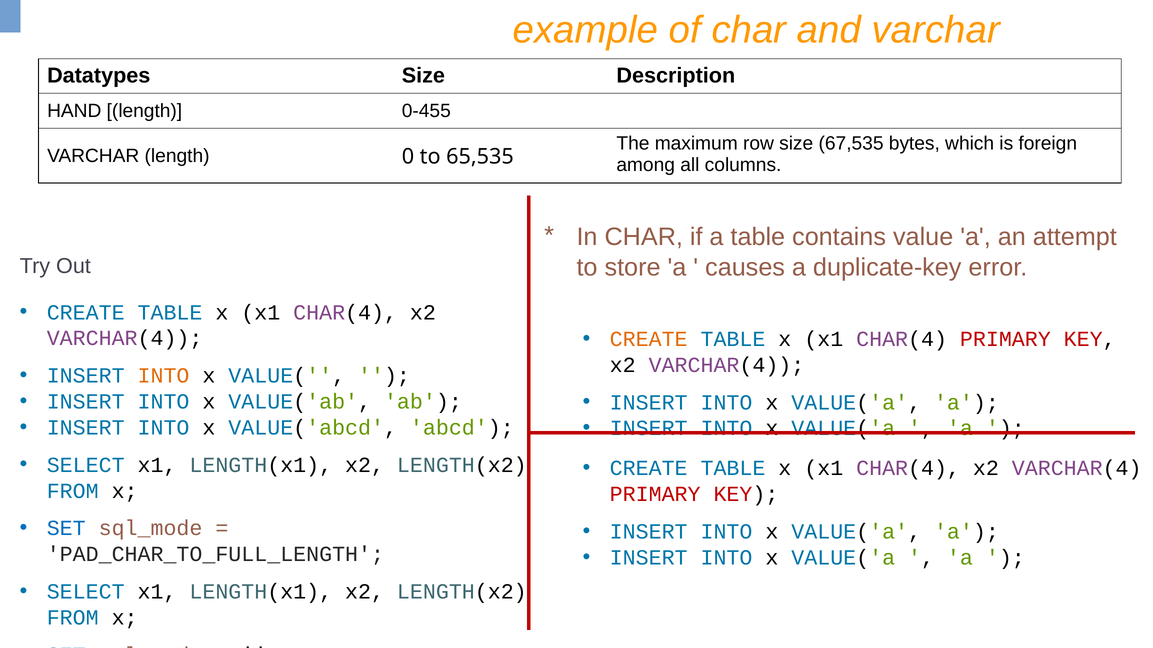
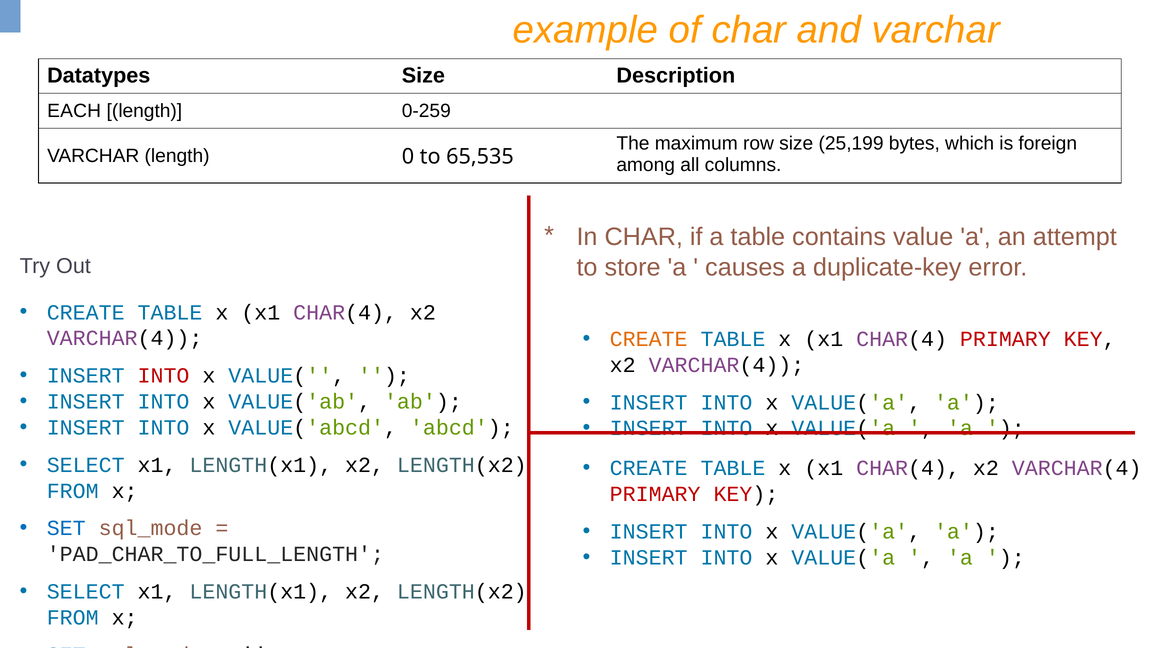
HAND: HAND -> EACH (74, 111)
0-455: 0-455 -> 0-259 (426, 111)
67,535: 67,535 -> 25,199 (851, 144)
INTO colour: orange -> red (164, 376)
